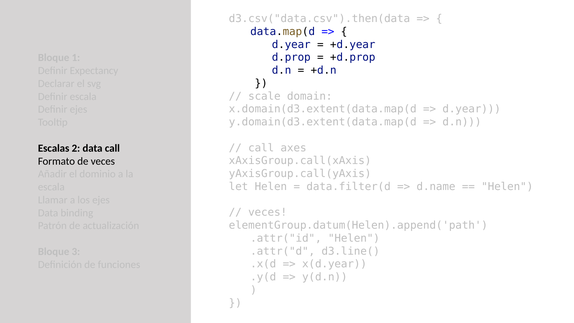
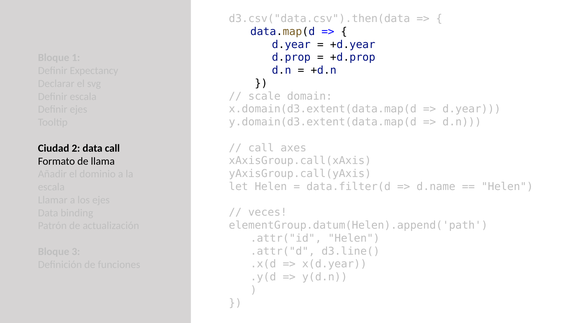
Escalas: Escalas -> Ciudad (54, 148)
de veces: veces -> llama (103, 161)
